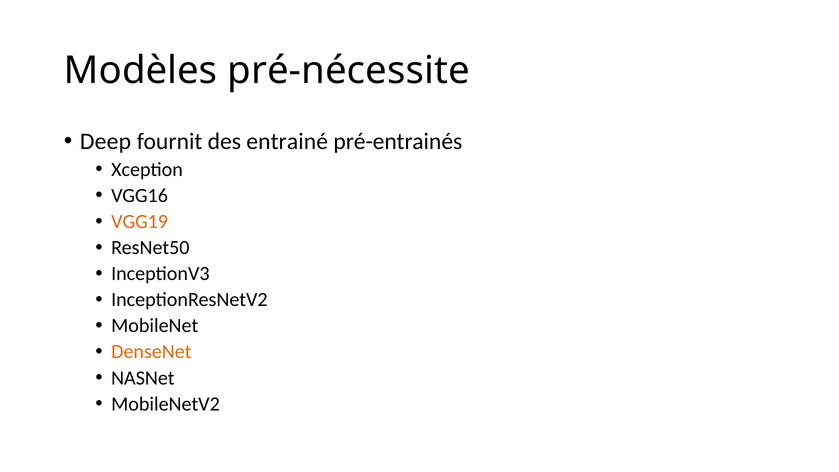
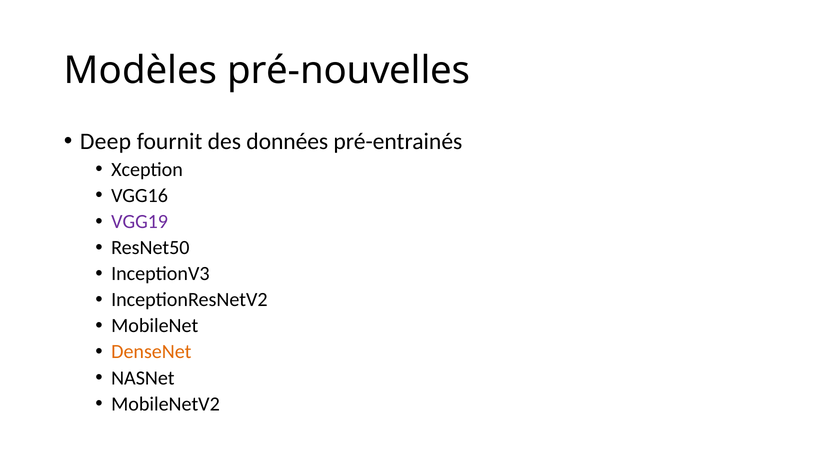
pré-nécessite: pré-nécessite -> pré-nouvelles (349, 70)
entrainé: entrainé -> données (287, 141)
VGG19 colour: orange -> purple (140, 222)
